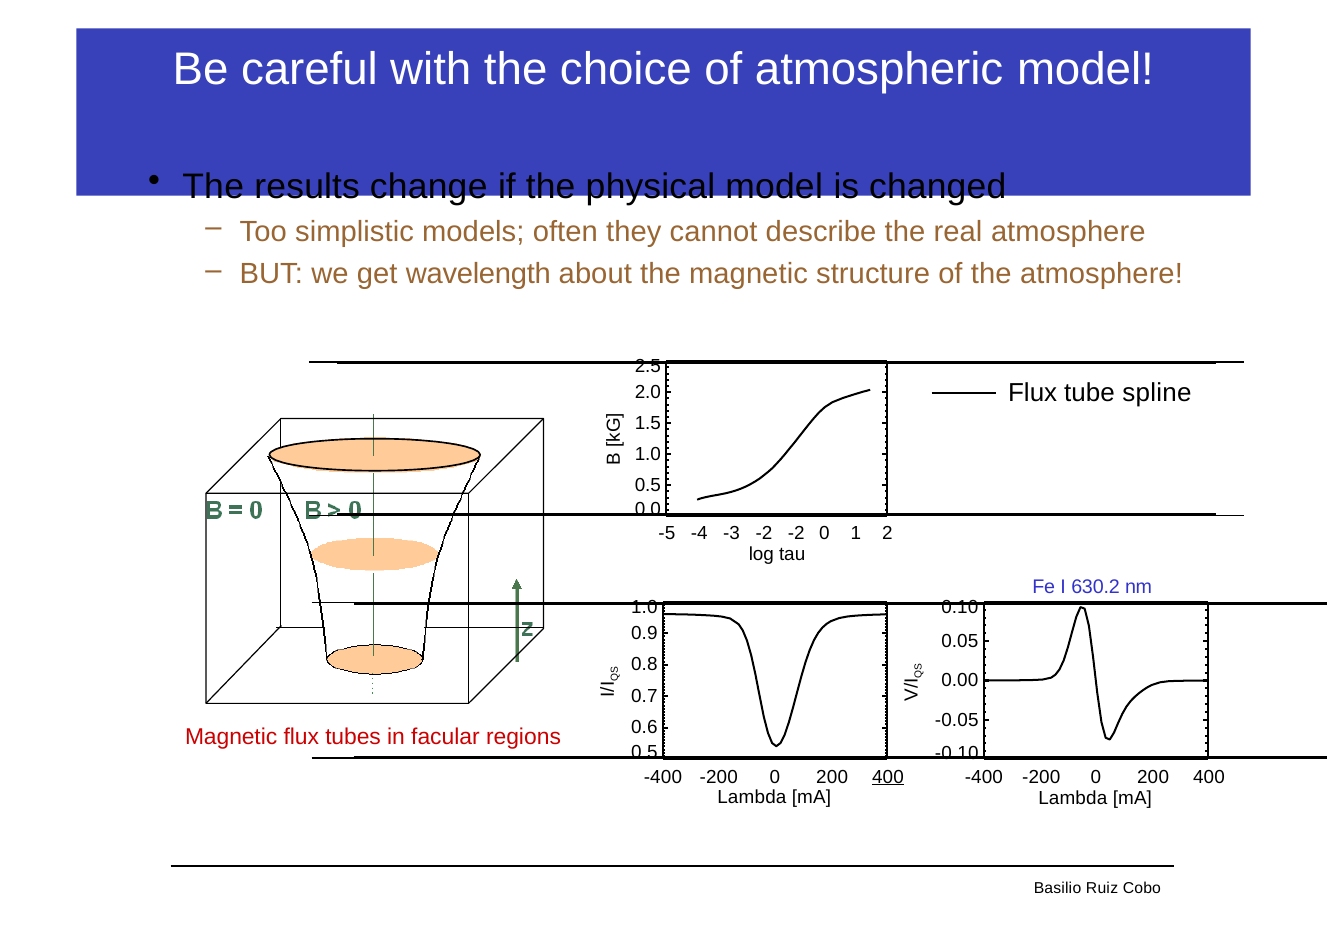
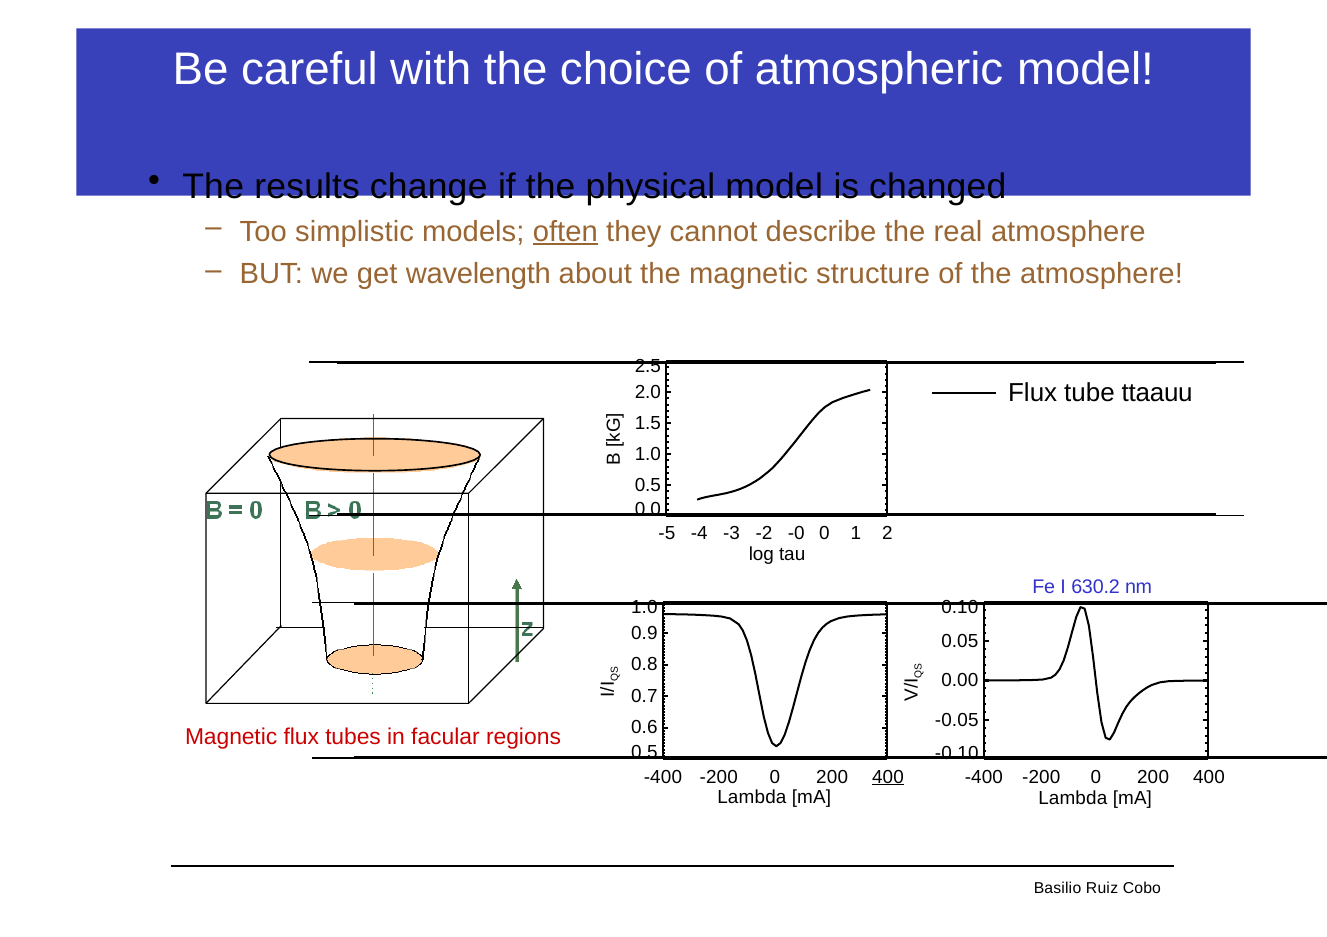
often underline: none -> present (565, 232)
spline: spline -> ttaauu (1157, 393)
-2 -2: -2 -> -0 (796, 533)
